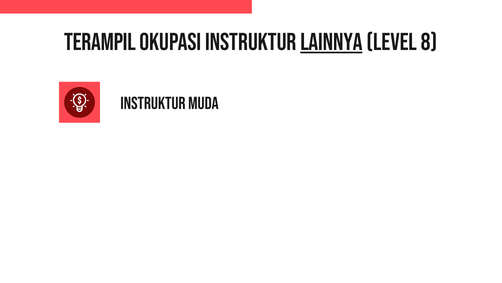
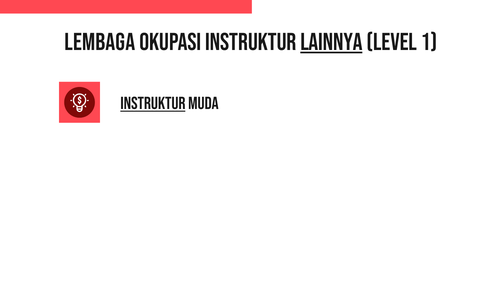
TERAMPIL: TERAMPIL -> LEMBAGA (100, 42)
8: 8 -> 1 (429, 42)
INSTRUKTUR underline: none -> present (153, 103)
